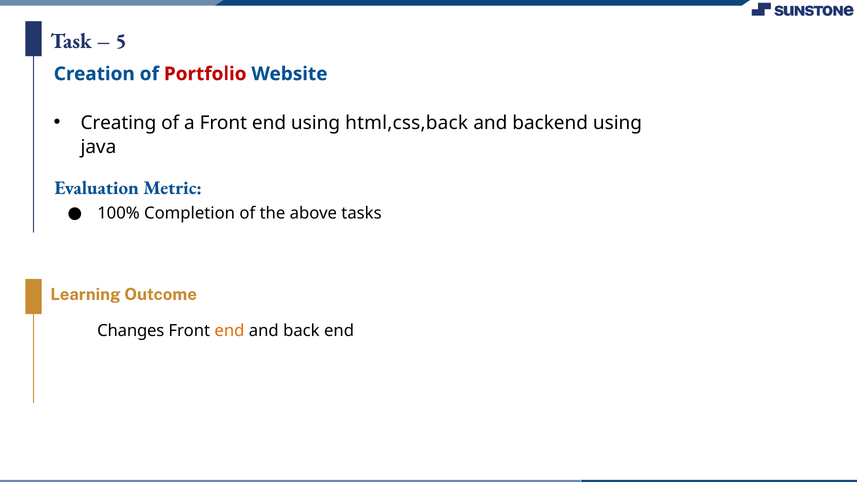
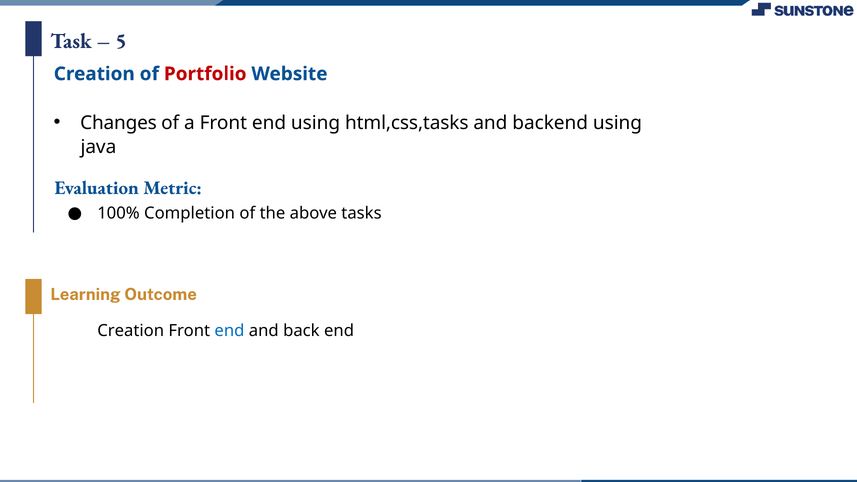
Creating: Creating -> Changes (118, 123)
html,css,back: html,css,back -> html,css,tasks (407, 123)
Changes: Changes -> Creation (131, 331)
end colour: orange -> blue (229, 331)
